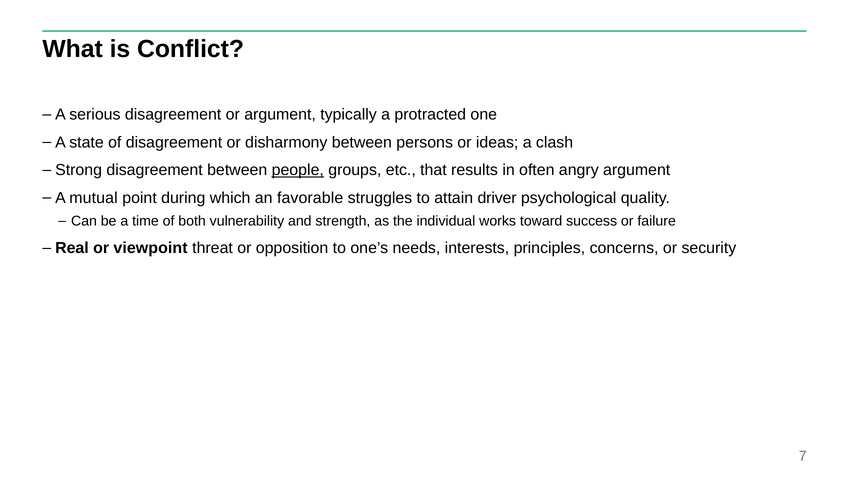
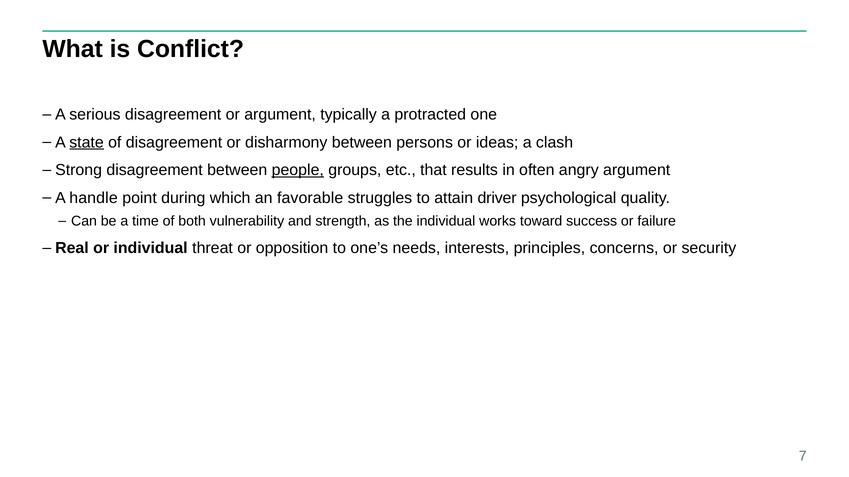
state underline: none -> present (87, 142)
mutual: mutual -> handle (94, 198)
or viewpoint: viewpoint -> individual (151, 248)
